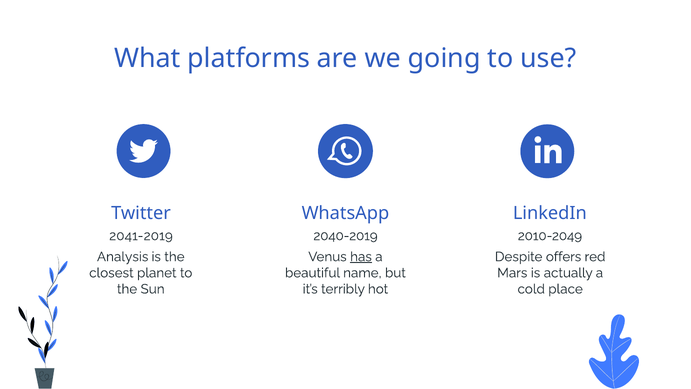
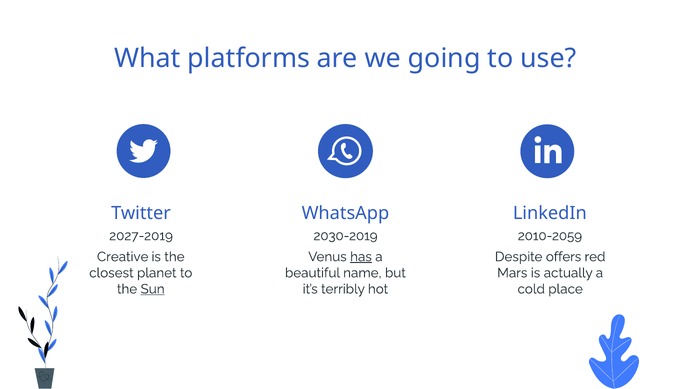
2041-2019: 2041-2019 -> 2027-2019 (141, 236)
2040-2019: 2040-2019 -> 2030-2019 (346, 236)
2010-2049: 2010-2049 -> 2010-2059 (550, 236)
Analysis: Analysis -> Creative (123, 257)
Sun underline: none -> present (153, 289)
